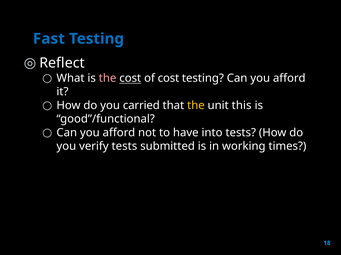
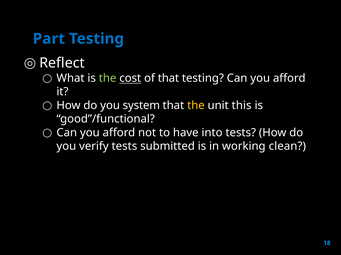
Fast: Fast -> Part (49, 39)
the colour: pink -> light green (108, 78)
of cost: cost -> that (168, 78)
carried: carried -> system (141, 106)
times: times -> clean (287, 147)
